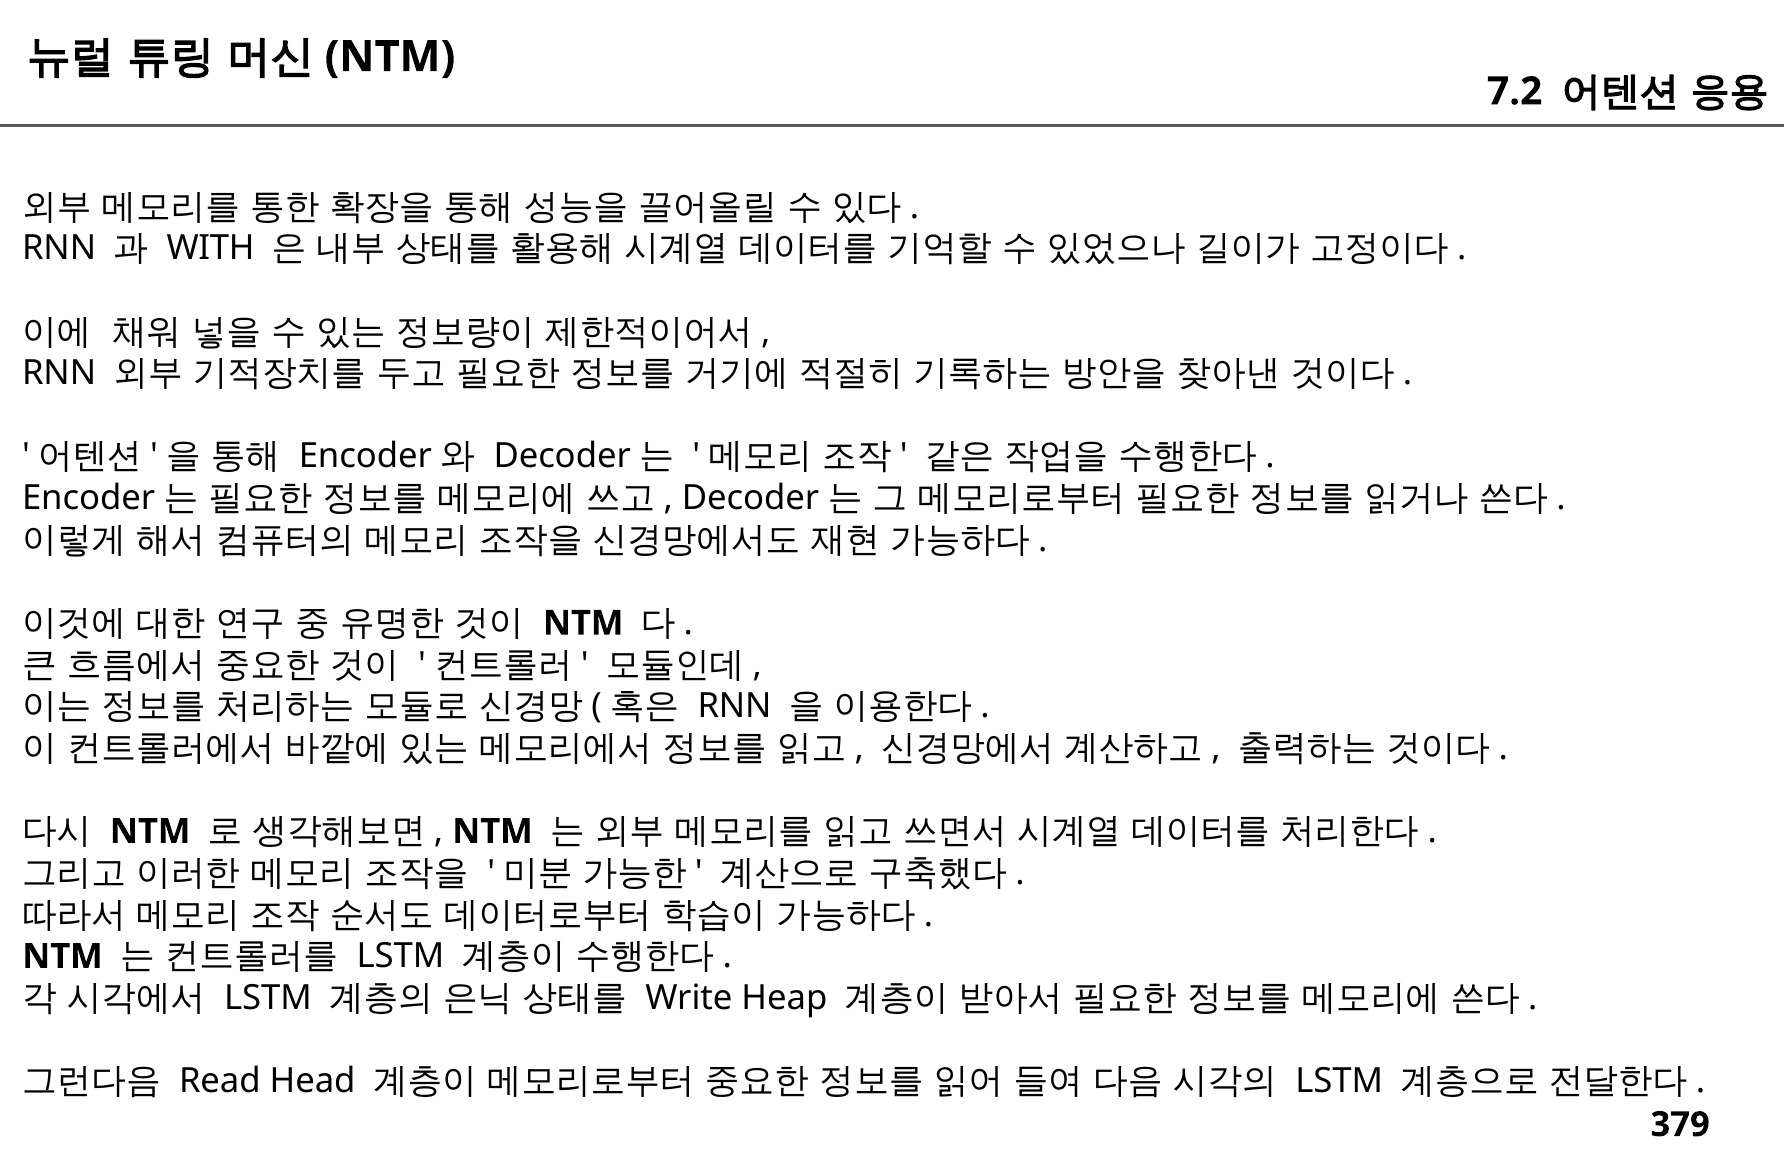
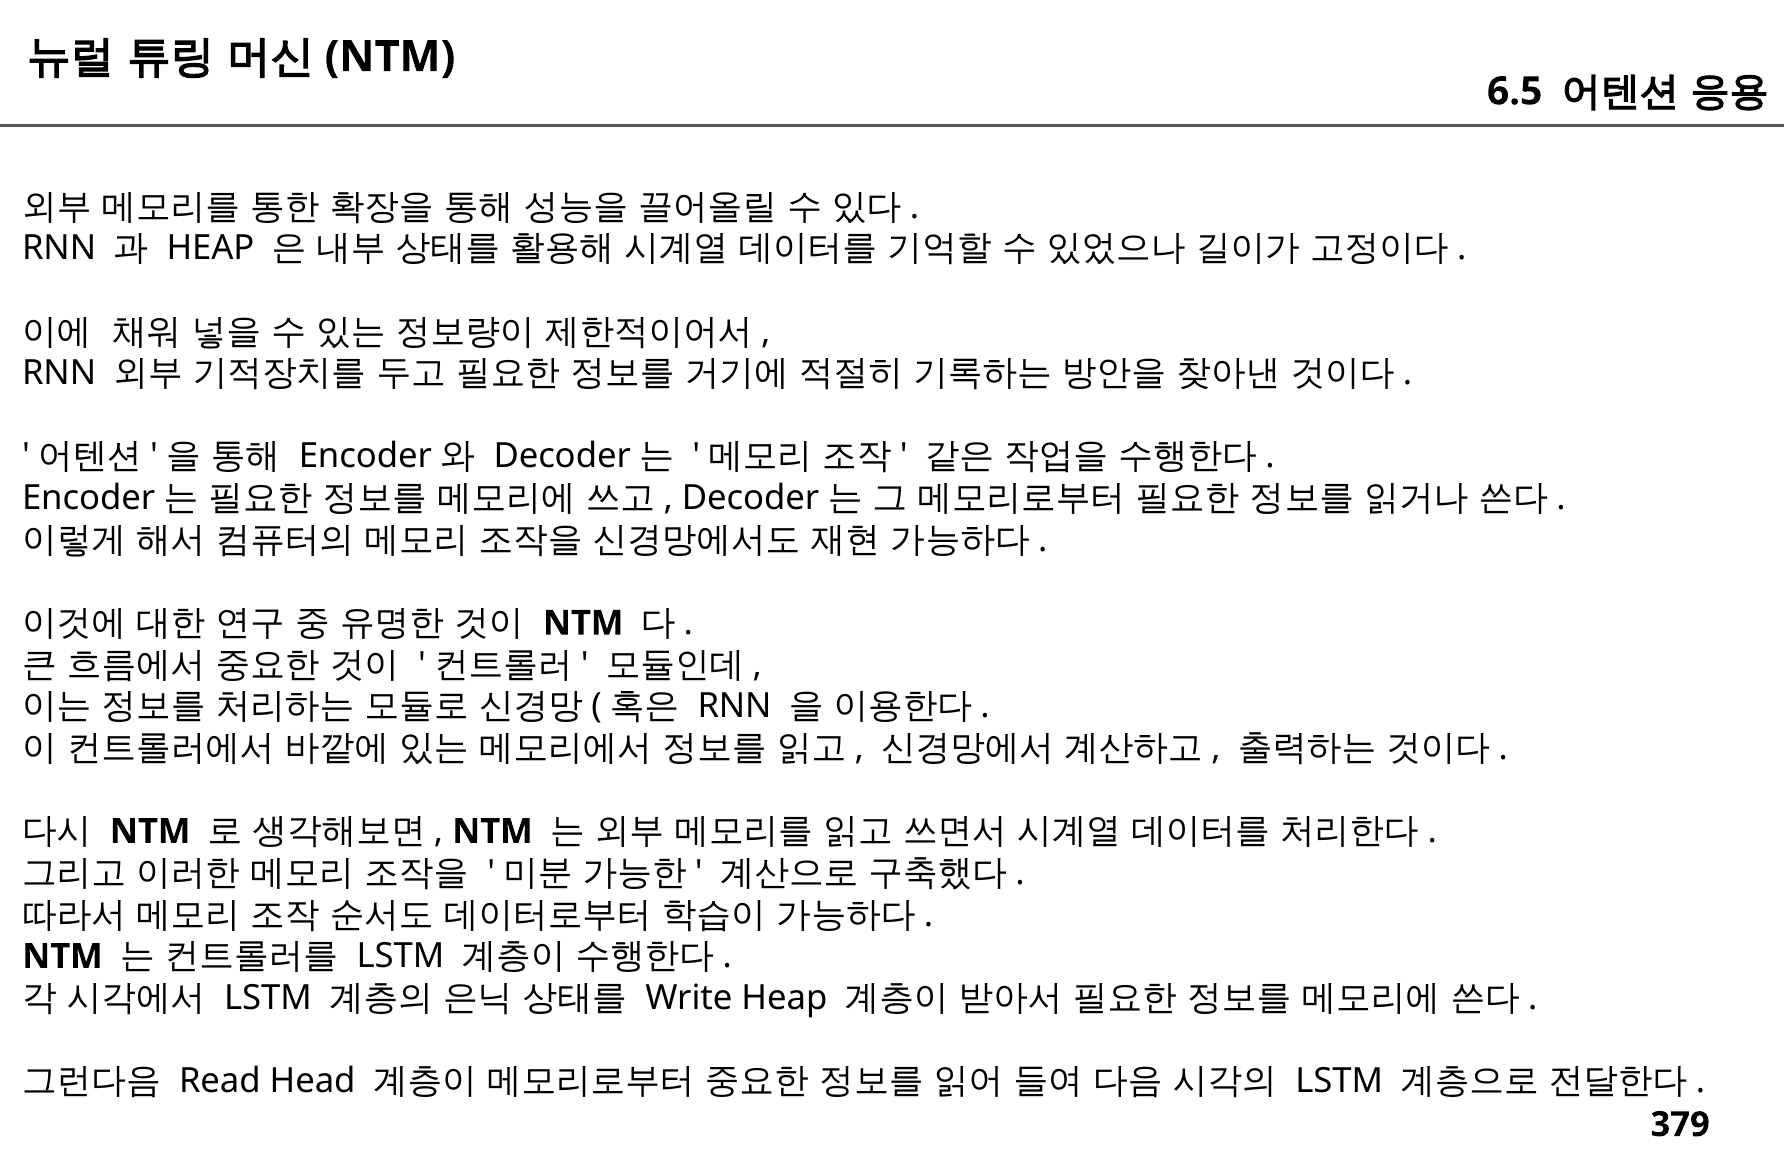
7.2: 7.2 -> 6.5 (1515, 91)
WITH: WITH -> HEAP (210, 248)
